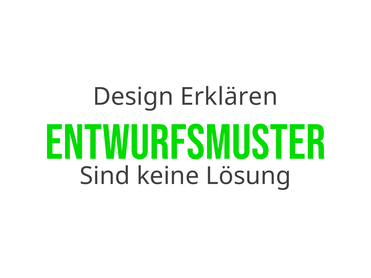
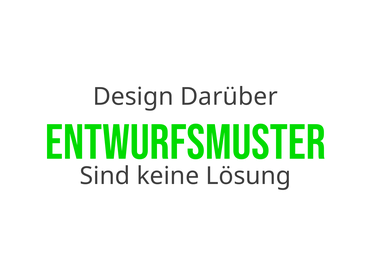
Erklären: Erklären -> Darüber (229, 97)
